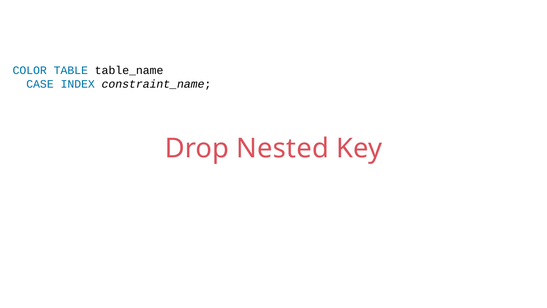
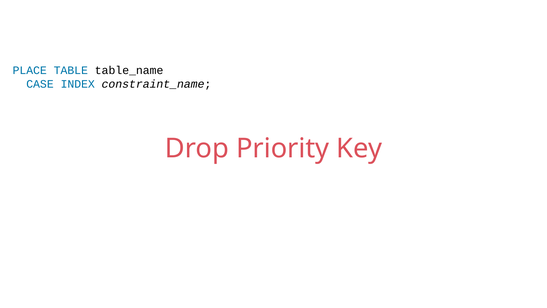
COLOR: COLOR -> PLACE (30, 70)
Nested: Nested -> Priority (283, 148)
